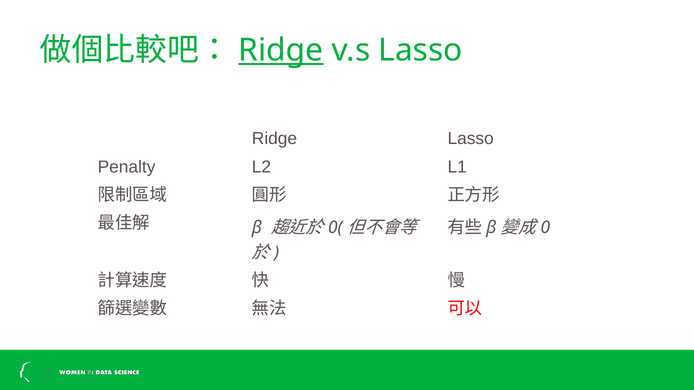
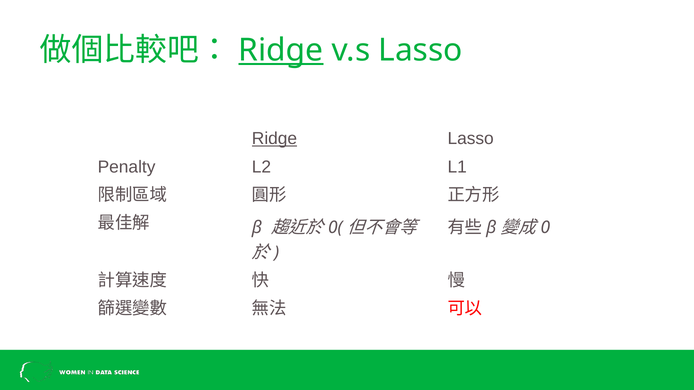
Ridge underline: none -> present (275, 139)
